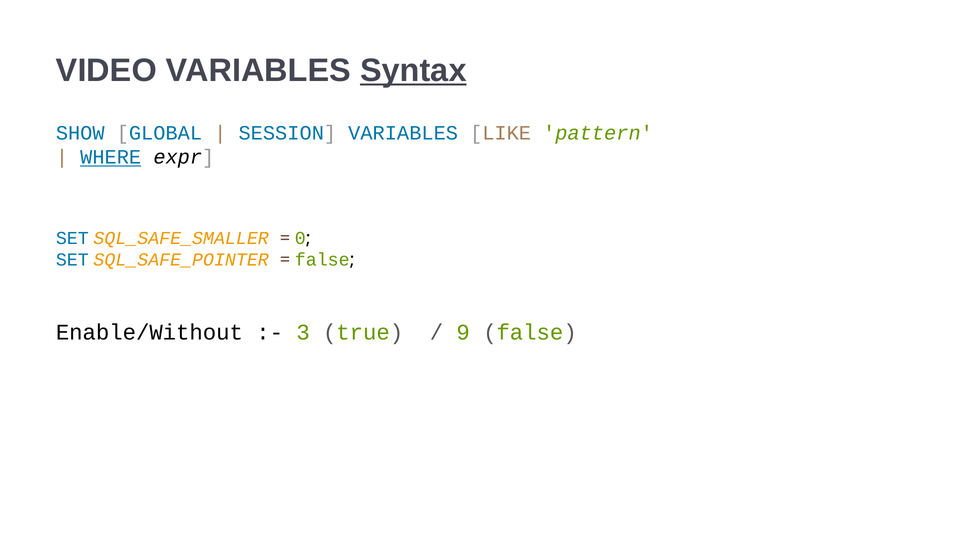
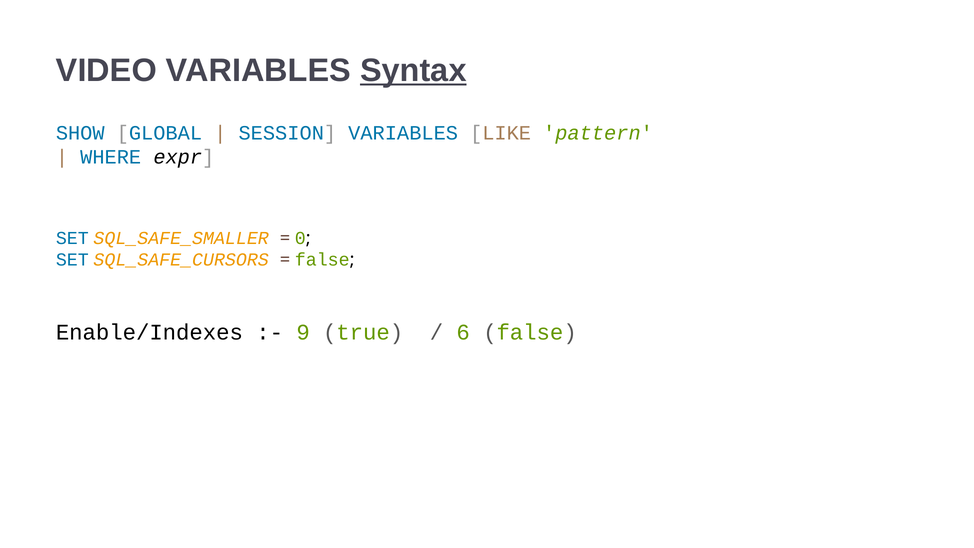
WHERE underline: present -> none (111, 157)
SQL_SAFE_POINTER: SQL_SAFE_POINTER -> SQL_SAFE_CURSORS (181, 260)
Enable/Without: Enable/Without -> Enable/Indexes (149, 332)
3: 3 -> 9 (303, 332)
9: 9 -> 6 (463, 332)
